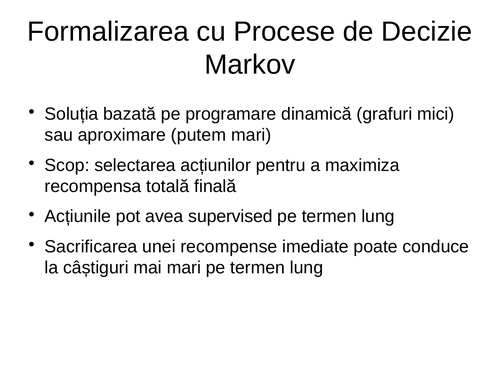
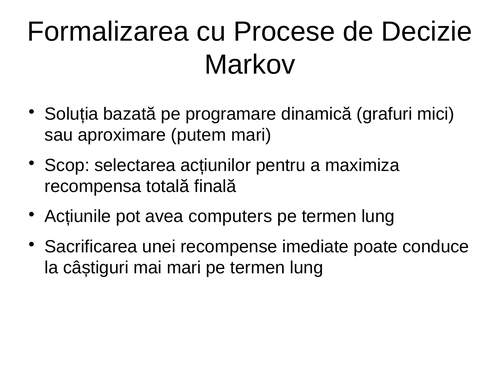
supervised: supervised -> computers (230, 216)
